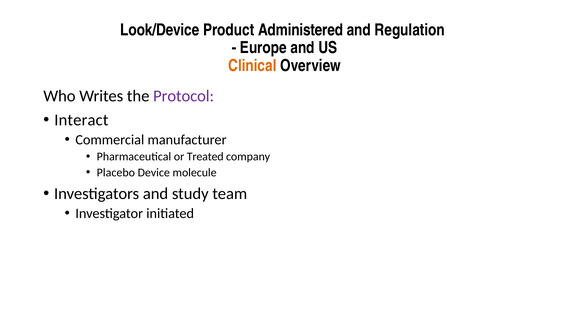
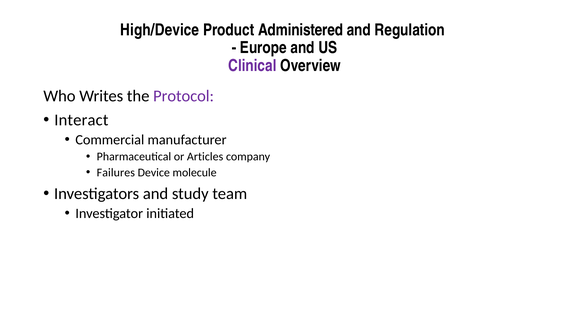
Look/Device: Look/Device -> High/Device (160, 30)
Clinical colour: orange -> purple (252, 66)
Treated: Treated -> Articles (205, 157)
Placebo: Placebo -> Failures (116, 172)
